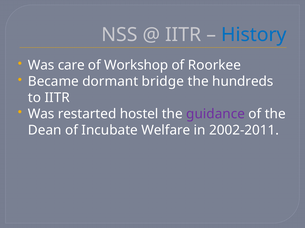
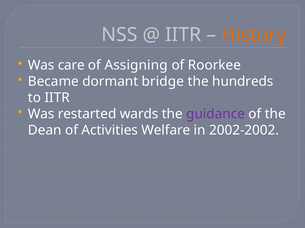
History colour: blue -> orange (254, 35)
Workshop: Workshop -> Assigning (136, 65)
hostel: hostel -> wards (139, 114)
Incubate: Incubate -> Activities (110, 131)
2002-2011: 2002-2011 -> 2002-2002 (244, 131)
